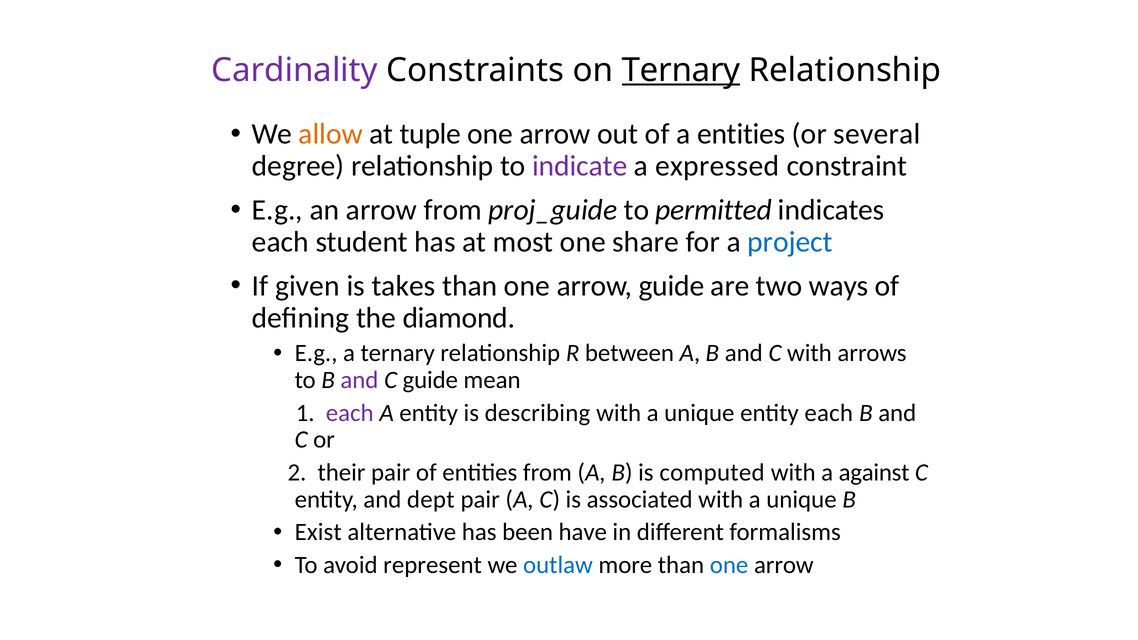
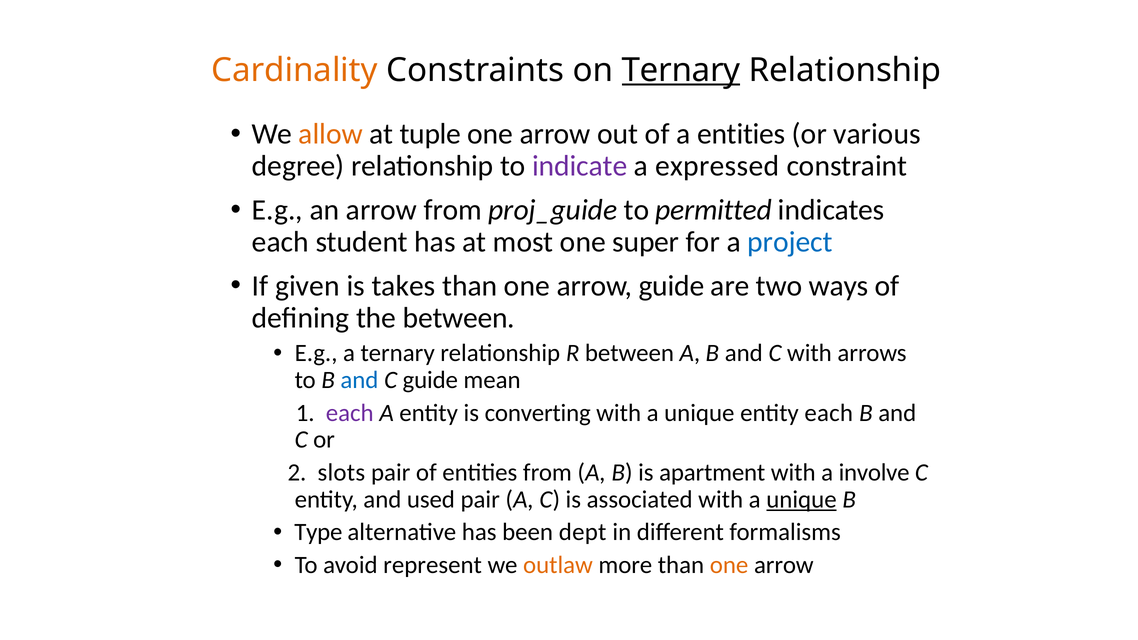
Cardinality colour: purple -> orange (295, 70)
several: several -> various (877, 134)
share: share -> super (646, 242)
the diamond: diamond -> between (459, 318)
and colour: purple -> blue (359, 380)
describing: describing -> converting (538, 413)
their: their -> slots (341, 473)
computed: computed -> apartment (712, 473)
against: against -> involve (874, 473)
dept: dept -> used (431, 499)
unique underline: none -> present (801, 499)
Exist: Exist -> Type (318, 532)
have: have -> dept (583, 532)
outlaw colour: blue -> orange (558, 565)
one colour: blue -> orange (729, 565)
